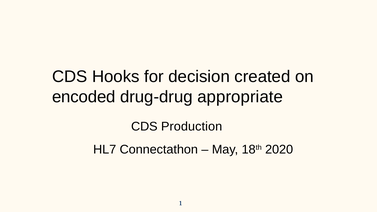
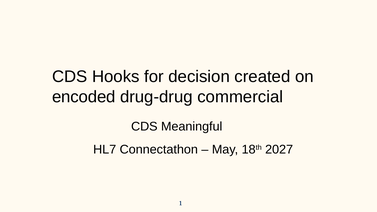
appropriate: appropriate -> commercial (240, 97)
Production: Production -> Meaningful (192, 126)
2020: 2020 -> 2027 (279, 150)
